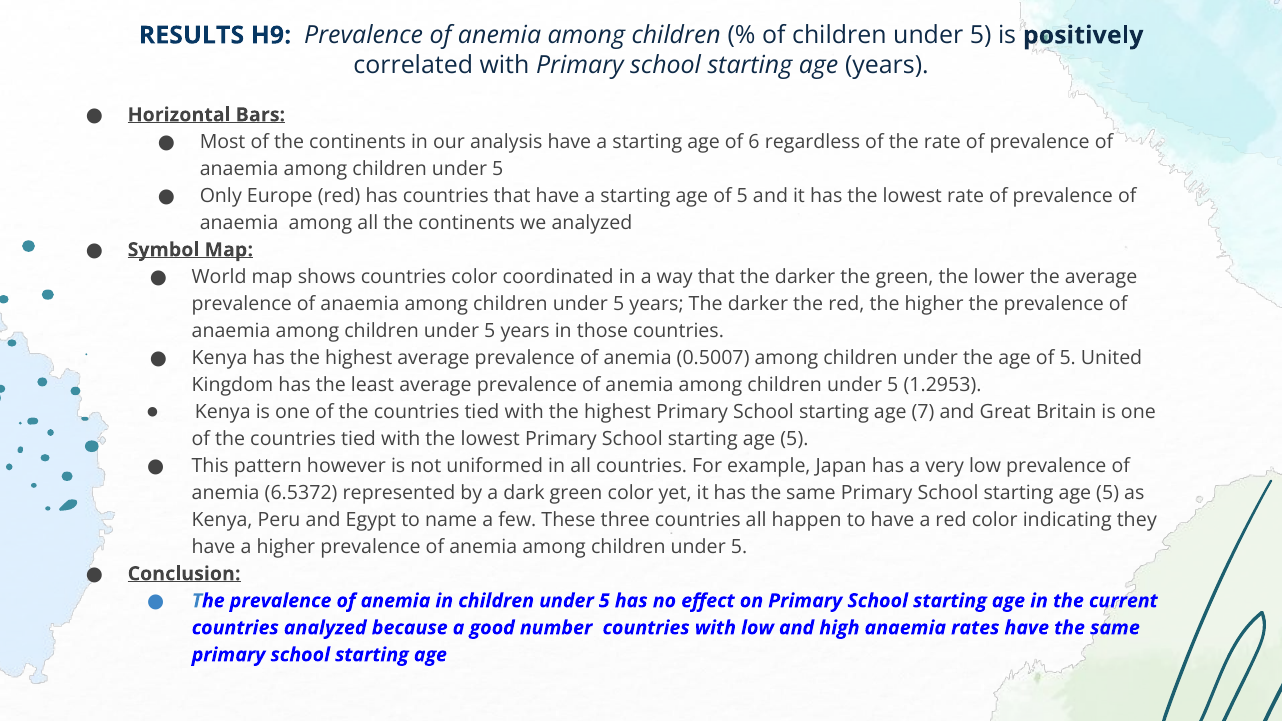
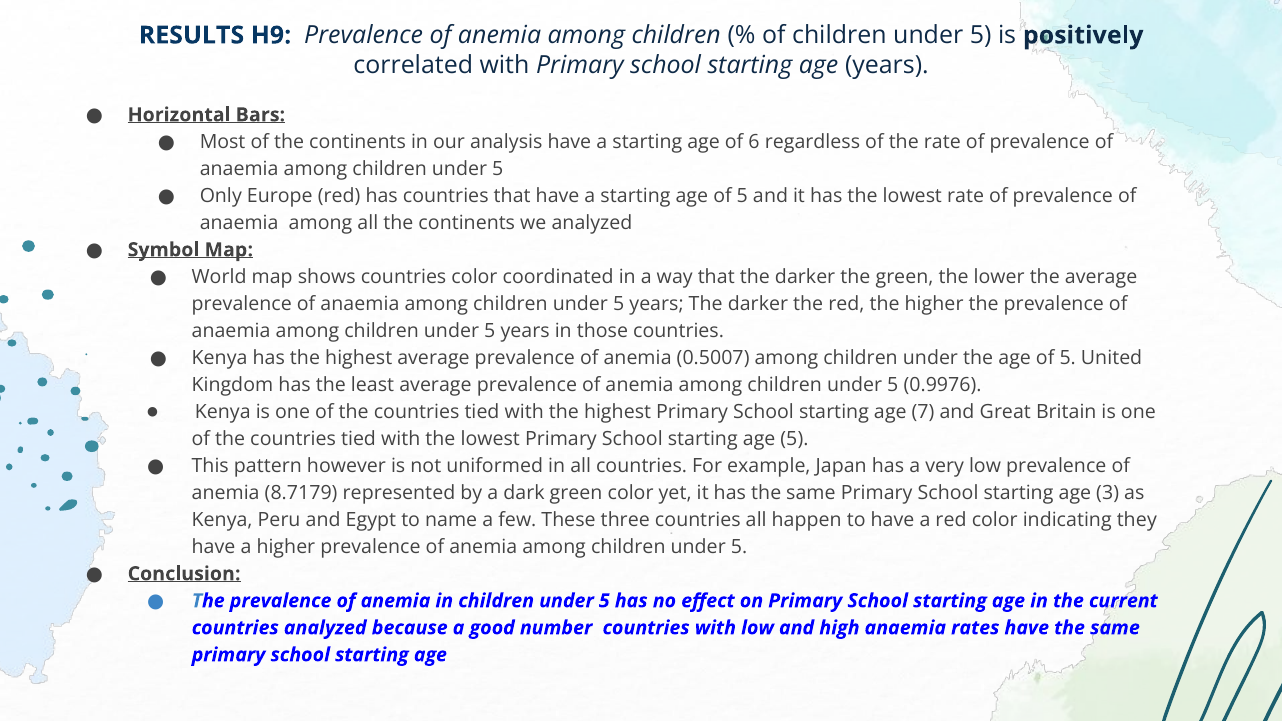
1.2953: 1.2953 -> 0.9976 (943, 385)
6.5372: 6.5372 -> 8.7179 (301, 493)
5: 5 -> 3 (1108, 493)
